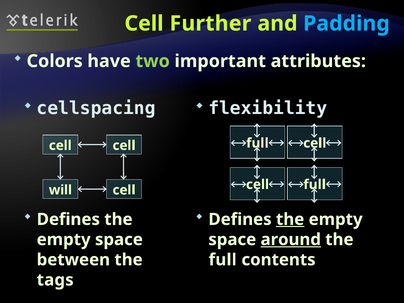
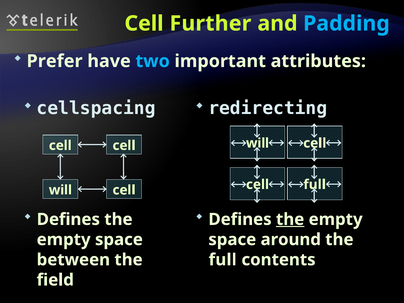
Colors: Colors -> Prefer (55, 61)
two colour: light green -> light blue (153, 61)
flexibility: flexibility -> redirecting (268, 108)
full: full -> will (258, 143)
around underline: present -> none (291, 240)
tags: tags -> field (55, 280)
